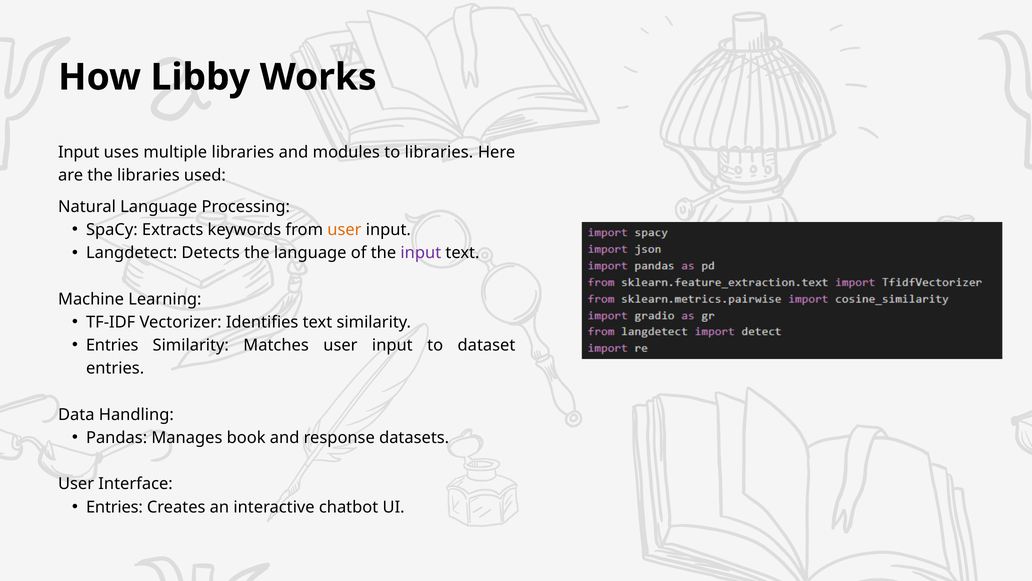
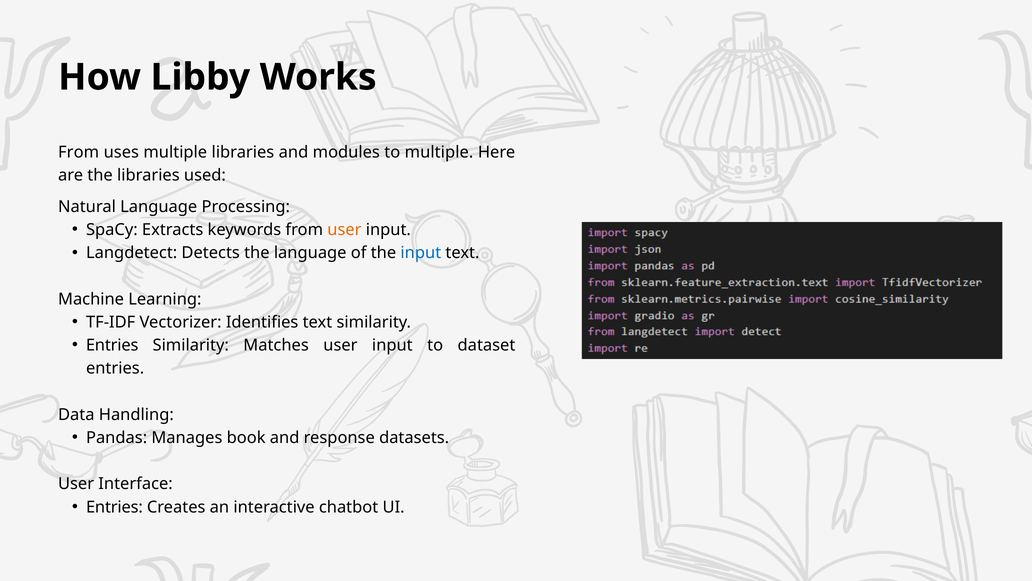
Input: Input -> From (79, 152)
to libraries: libraries -> multiple (439, 152)
input colour: purple -> blue (421, 253)
